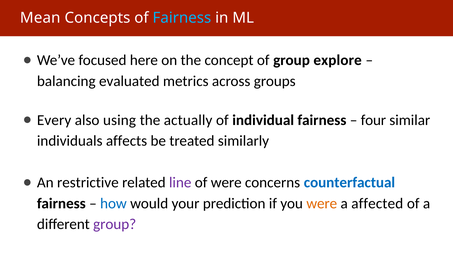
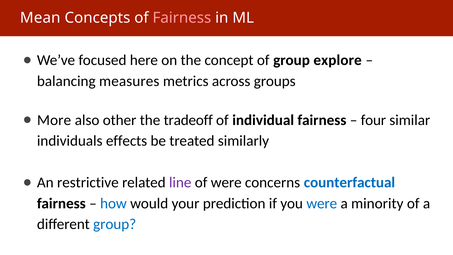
Fairness colour: light blue -> pink (182, 18)
evaluated: evaluated -> measures (129, 81)
Every: Every -> More (54, 120)
using: using -> other (120, 120)
actually: actually -> tradeoff (188, 120)
affects: affects -> effects (127, 141)
were colour: orange -> blue (322, 203)
affected: affected -> minority (377, 203)
group colour: purple -> blue (115, 224)
